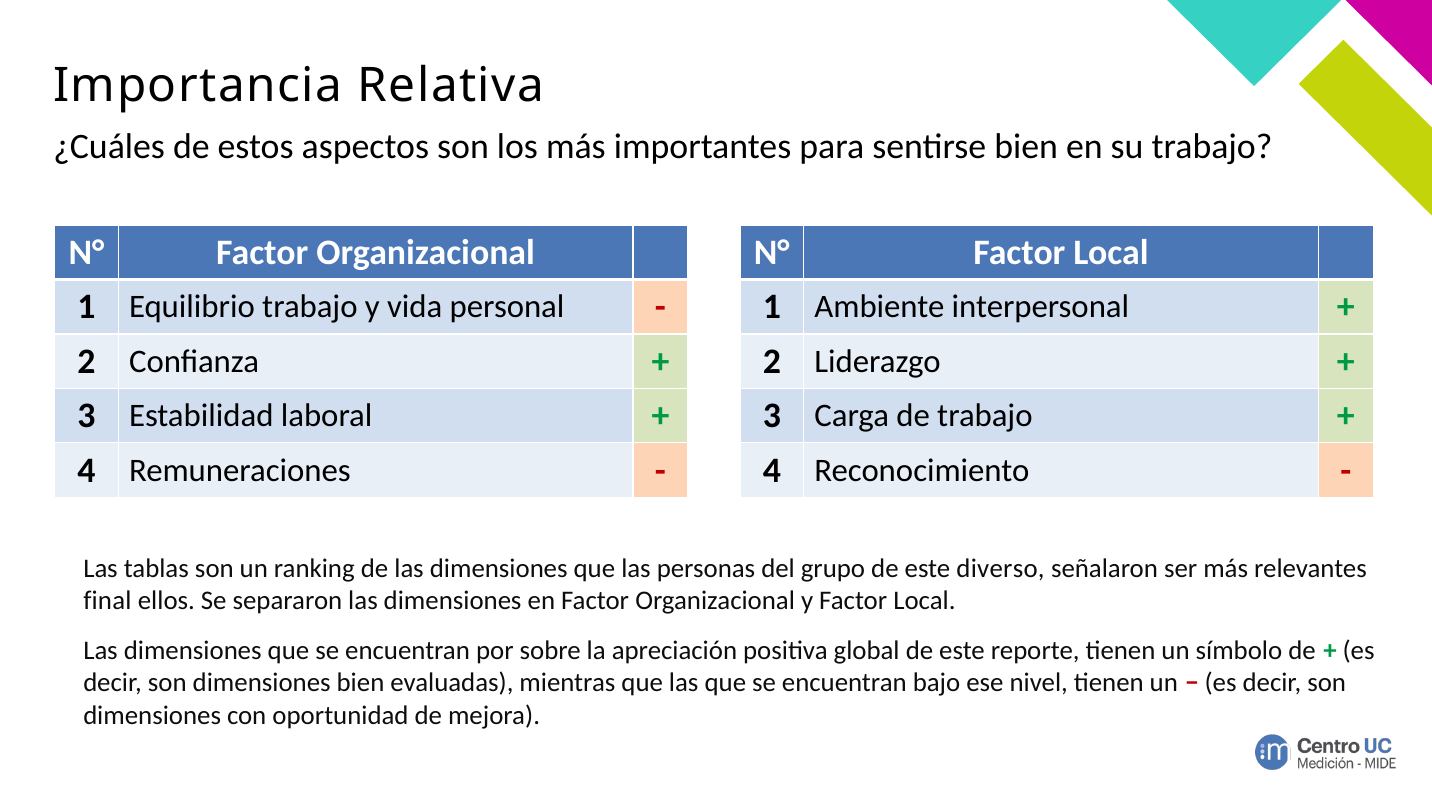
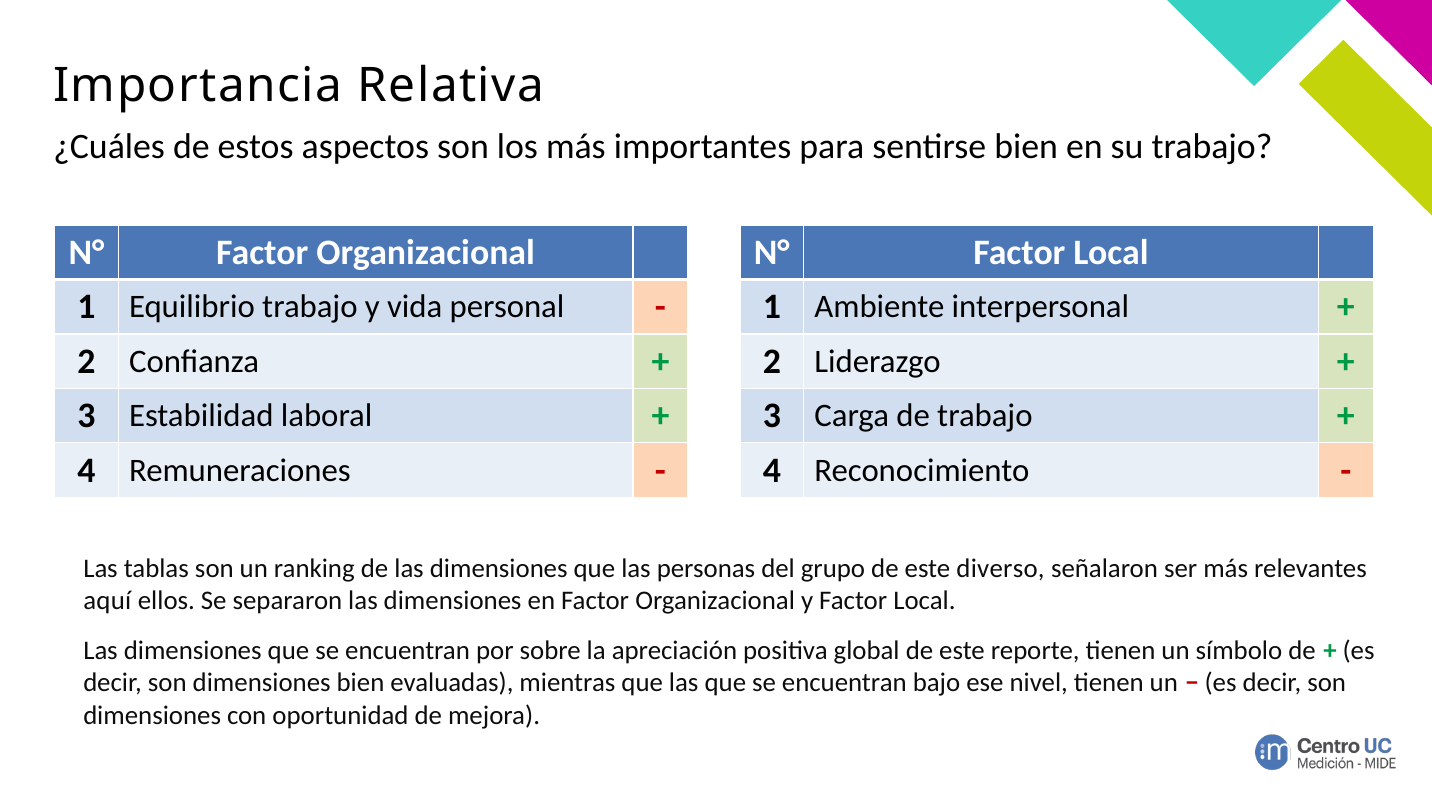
final: final -> aquí (107, 601)
